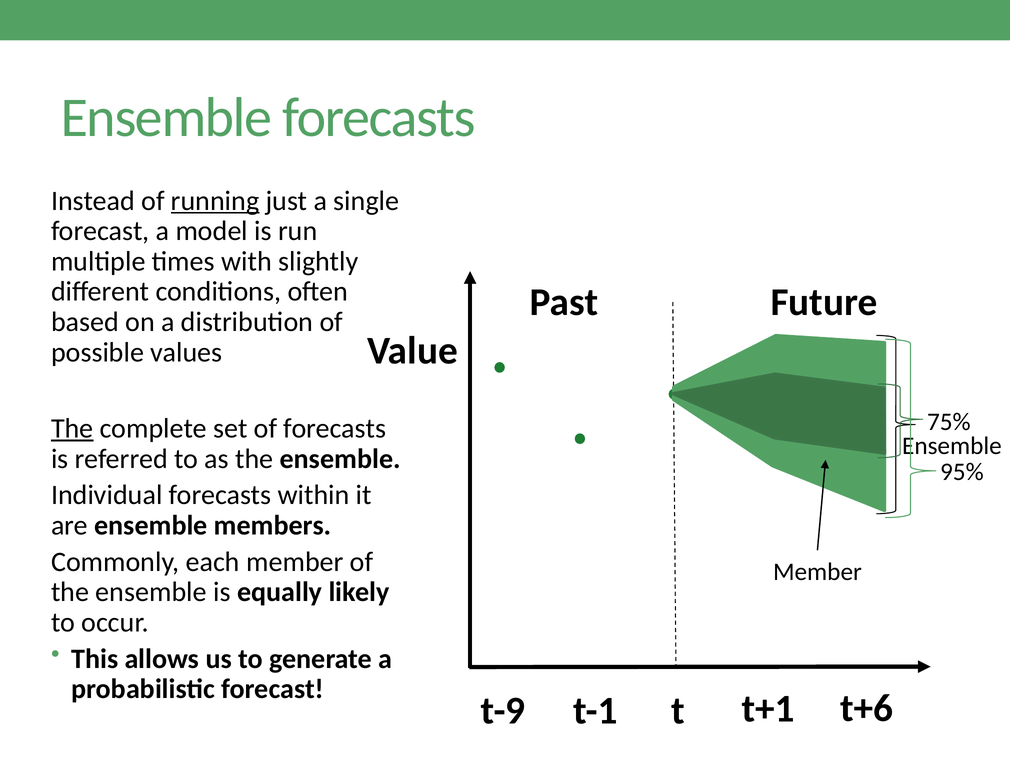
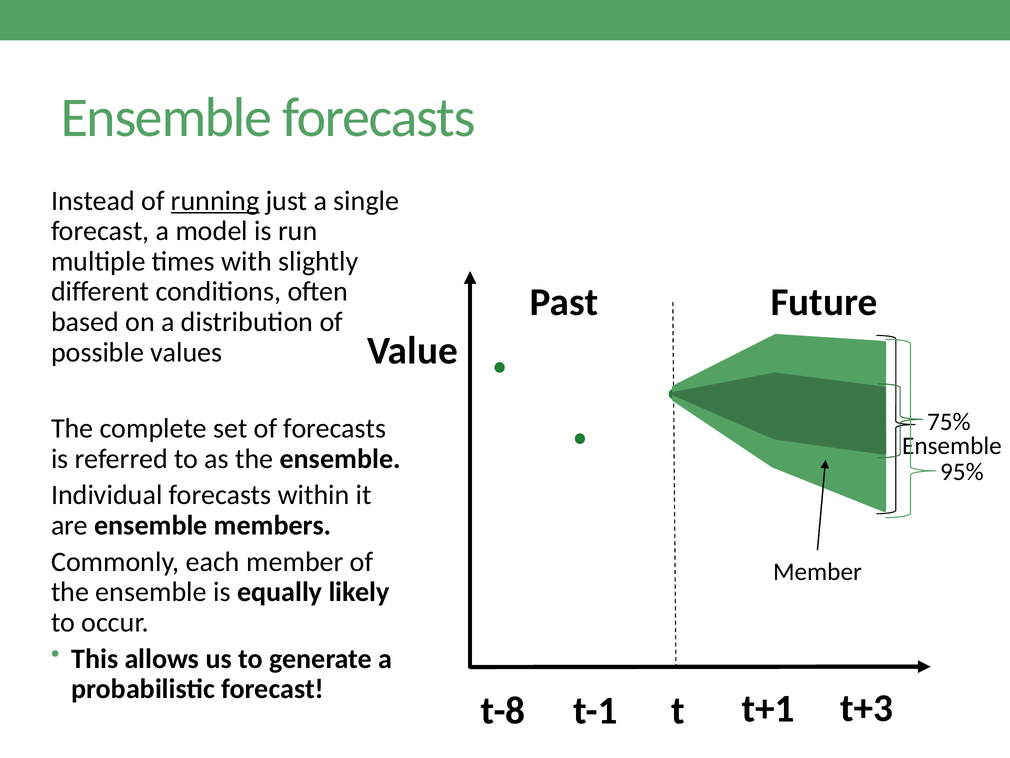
The underline: present -> none (72, 428)
t+6: t+6 -> t+3 (867, 708)
t-9: t-9 -> t-8 (503, 710)
